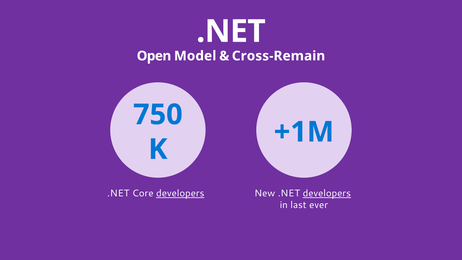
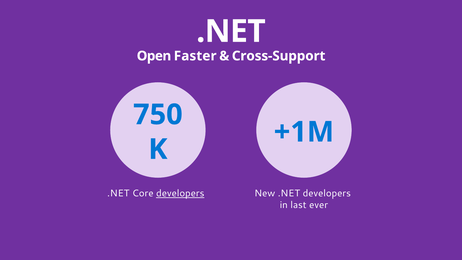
Model: Model -> Faster (195, 56)
Cross-Remain: Cross-Remain -> Cross-Support (279, 56)
developers underline: present -> none (327, 193)
